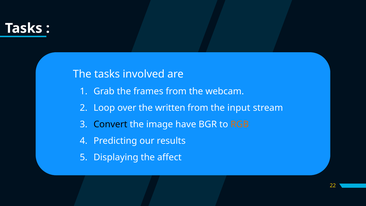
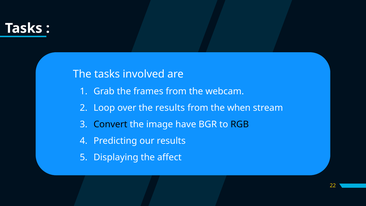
the written: written -> results (170, 108)
input: input -> when (239, 108)
RGB colour: orange -> black (240, 124)
